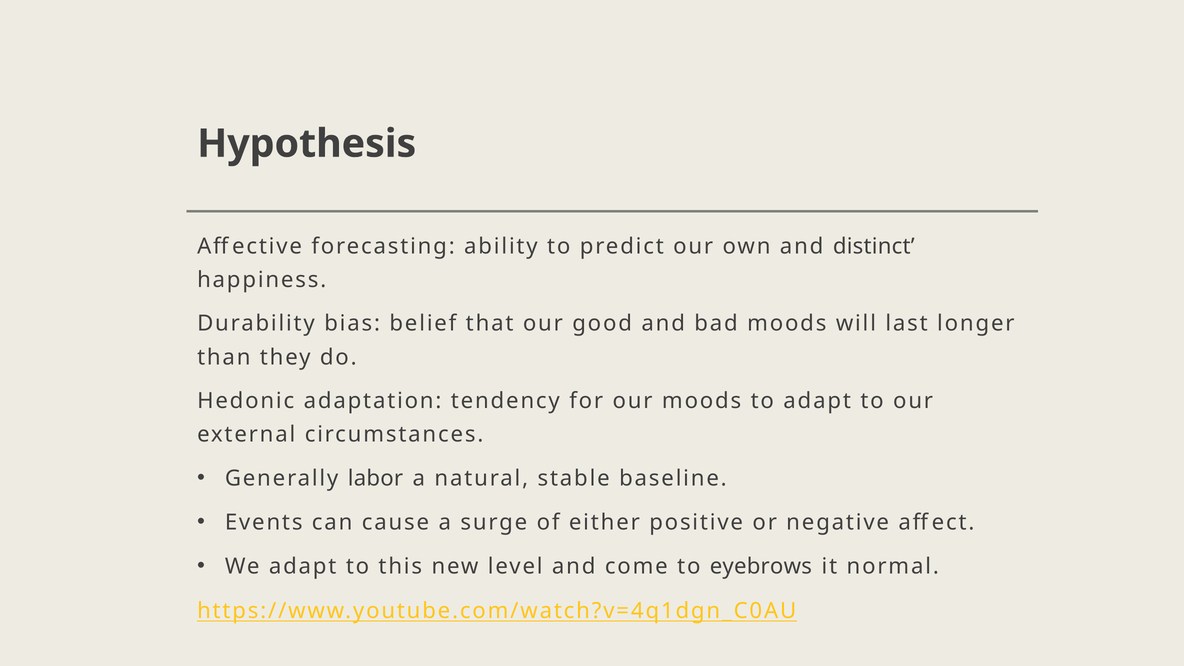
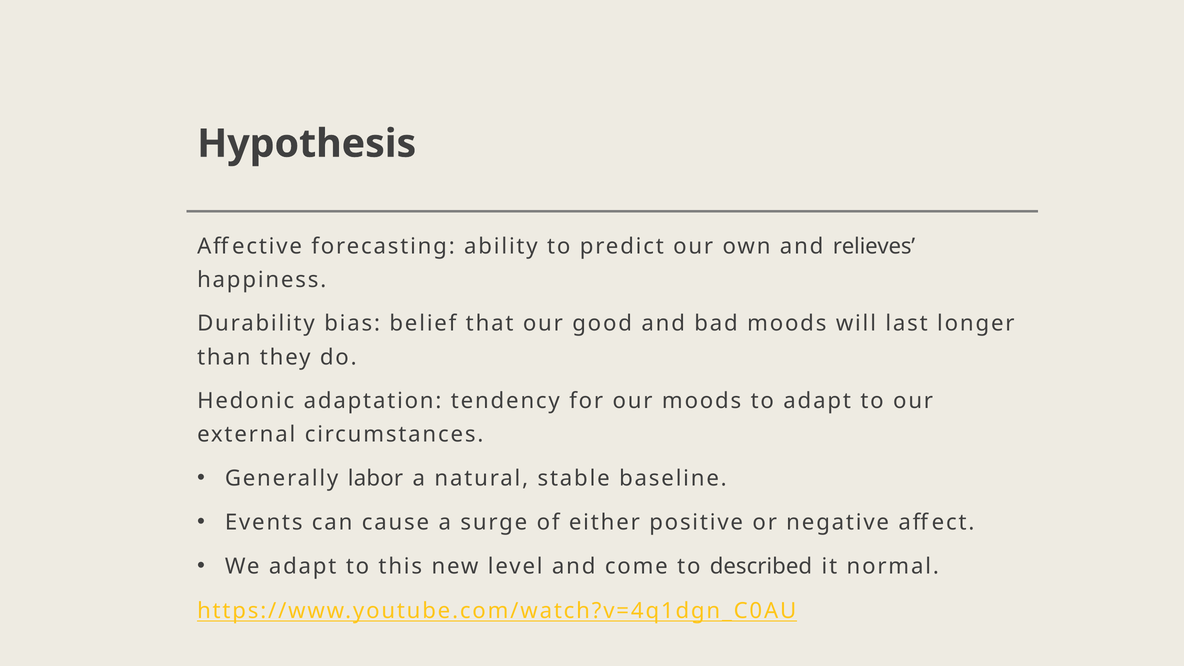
distinct: distinct -> relieves (874, 246)
eyebrows: eyebrows -> described (761, 566)
